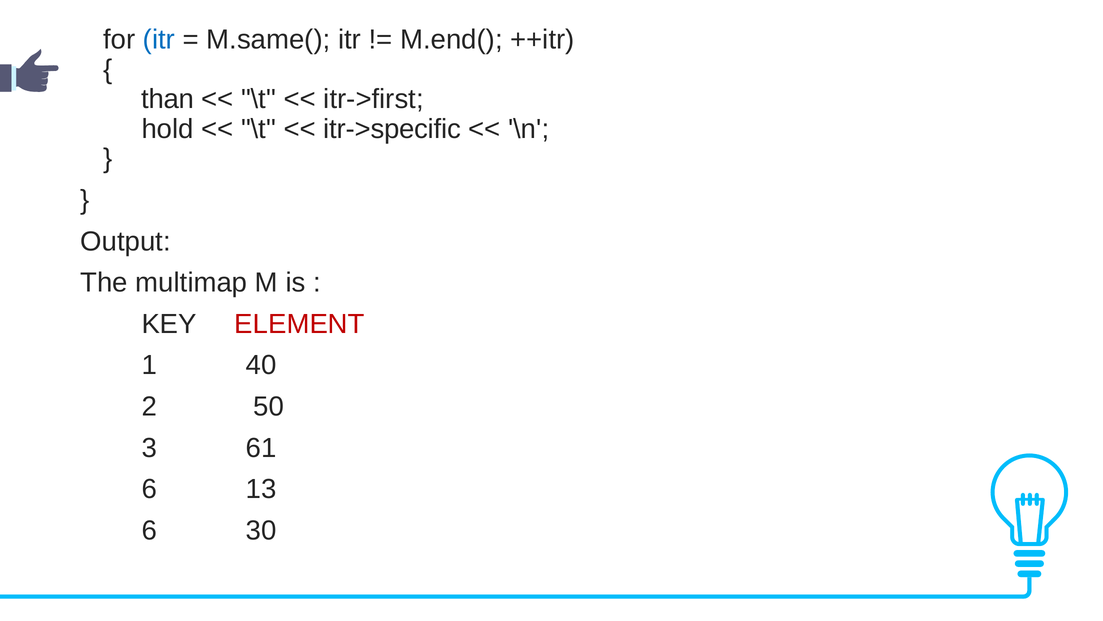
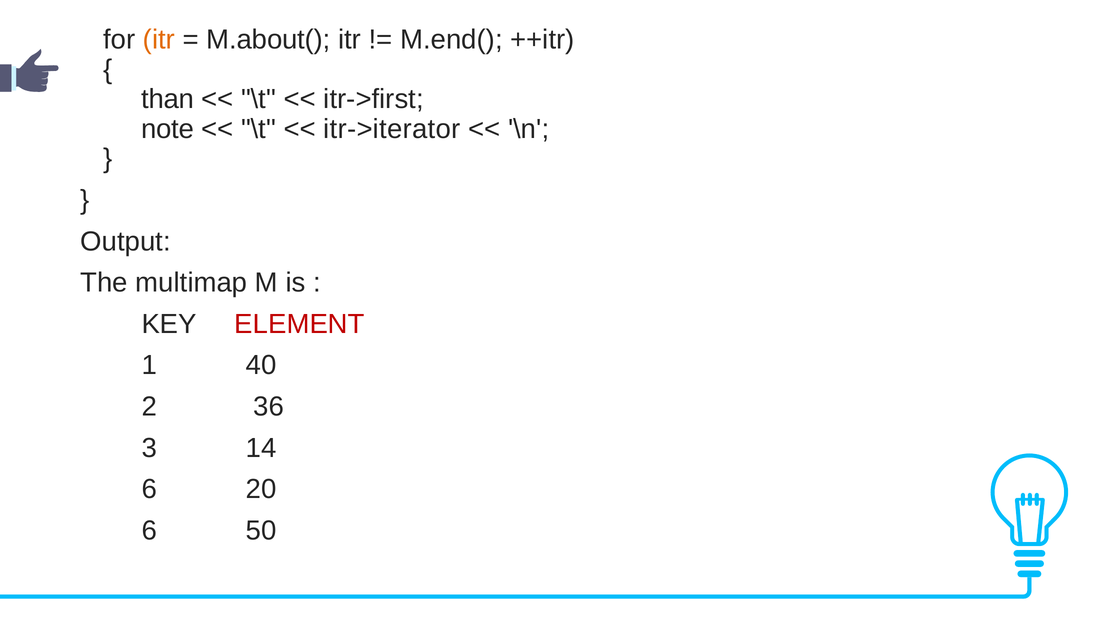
itr colour: blue -> orange (159, 40)
M.same(: M.same( -> M.about( (269, 40)
hold: hold -> note (168, 129)
itr->specific: itr->specific -> itr->iterator (392, 129)
50: 50 -> 36 (269, 406)
61: 61 -> 14 (261, 448)
13: 13 -> 20 (261, 489)
30: 30 -> 50 (261, 530)
